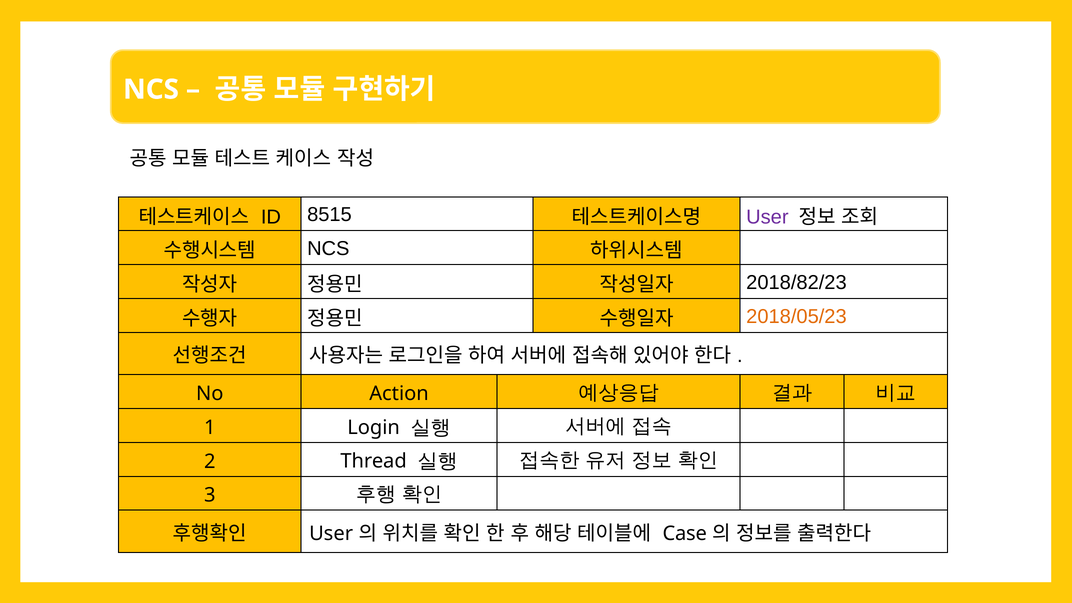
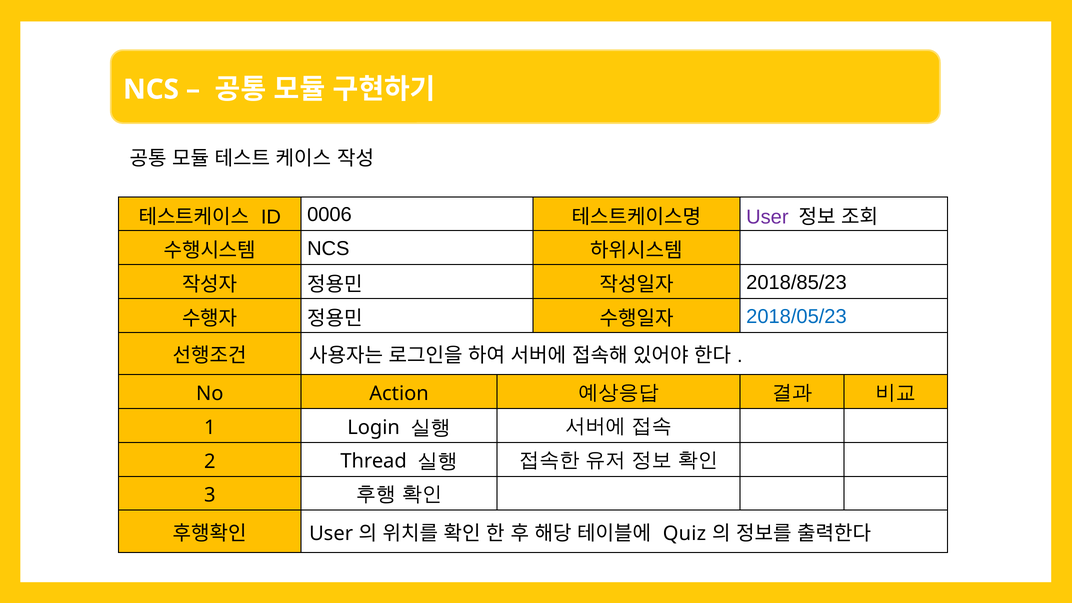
8515: 8515 -> 0006 (329, 215)
2018/82/23: 2018/82/23 -> 2018/85/23 (796, 283)
2018/05/23 colour: orange -> blue (796, 317)
Case: Case -> Quiz (684, 533)
